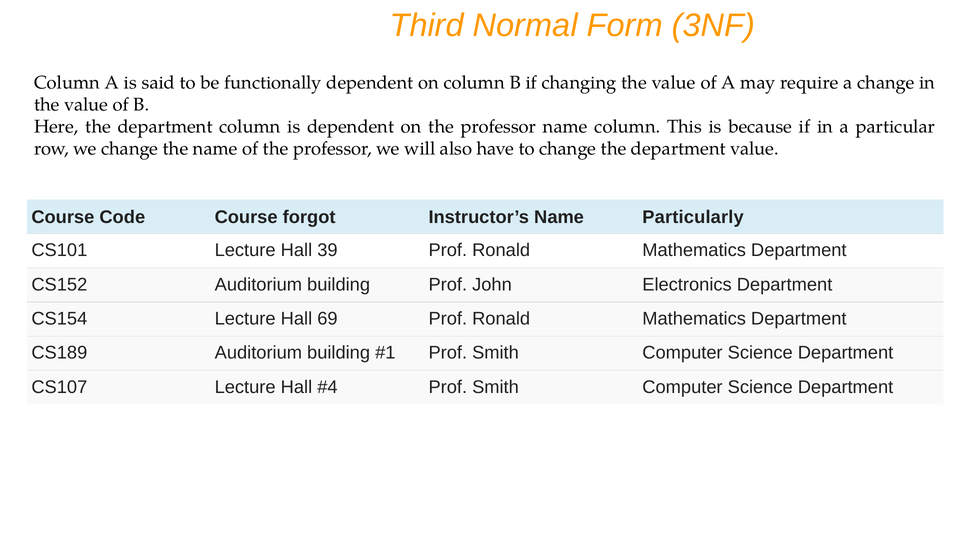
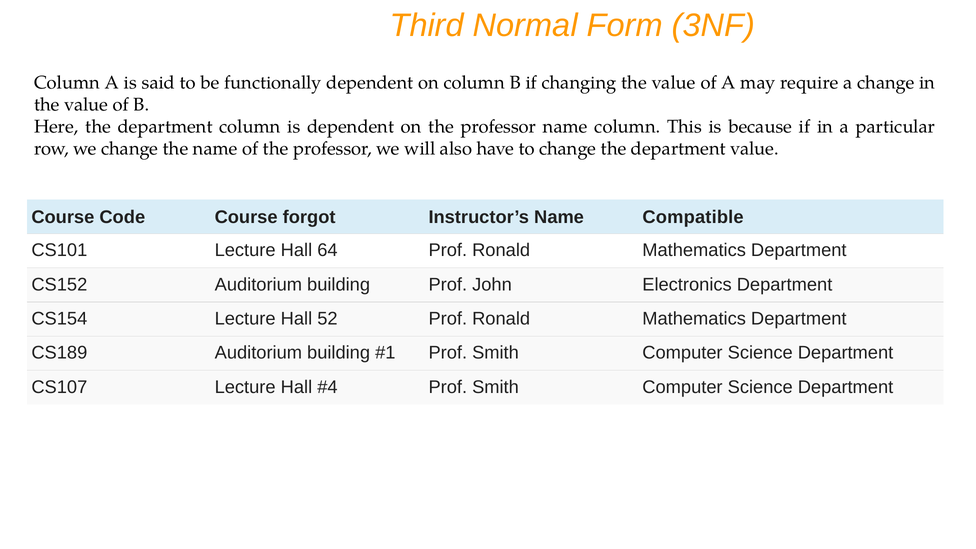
Particularly: Particularly -> Compatible (693, 217)
39: 39 -> 64 (327, 250)
69: 69 -> 52 (327, 319)
